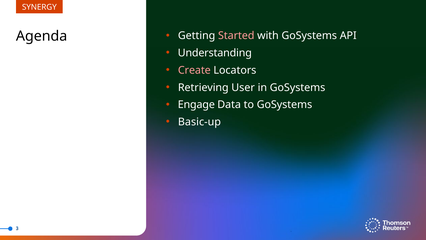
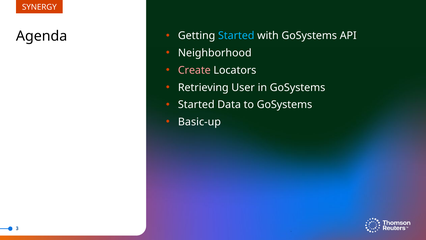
Started colour: pink -> light blue (236, 36)
Understanding: Understanding -> Neighborhood (215, 53)
Engage: Engage -> Started (196, 105)
